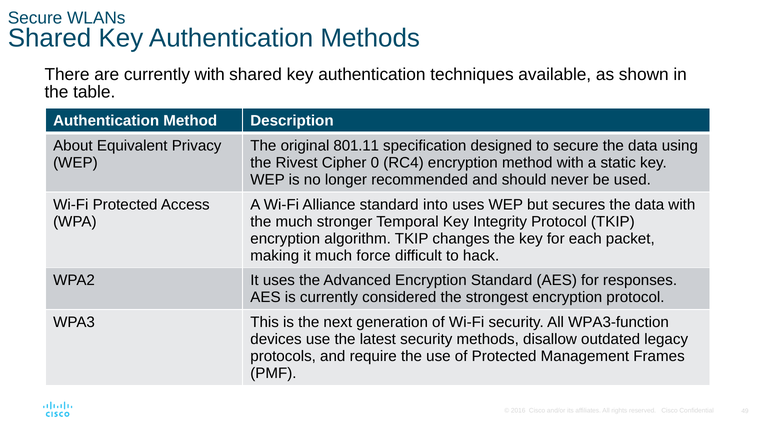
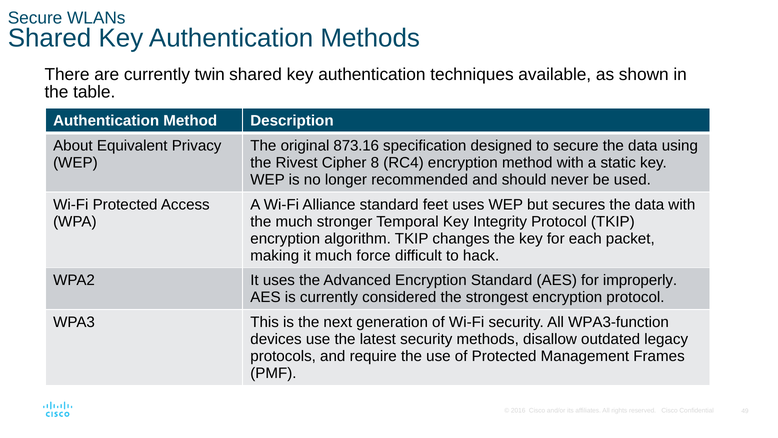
currently with: with -> twin (210, 75)
801.11: 801.11 -> 873.16 (356, 146)
0: 0 -> 8 (375, 163)
into: into -> feet (436, 204)
responses: responses -> improperly (640, 280)
